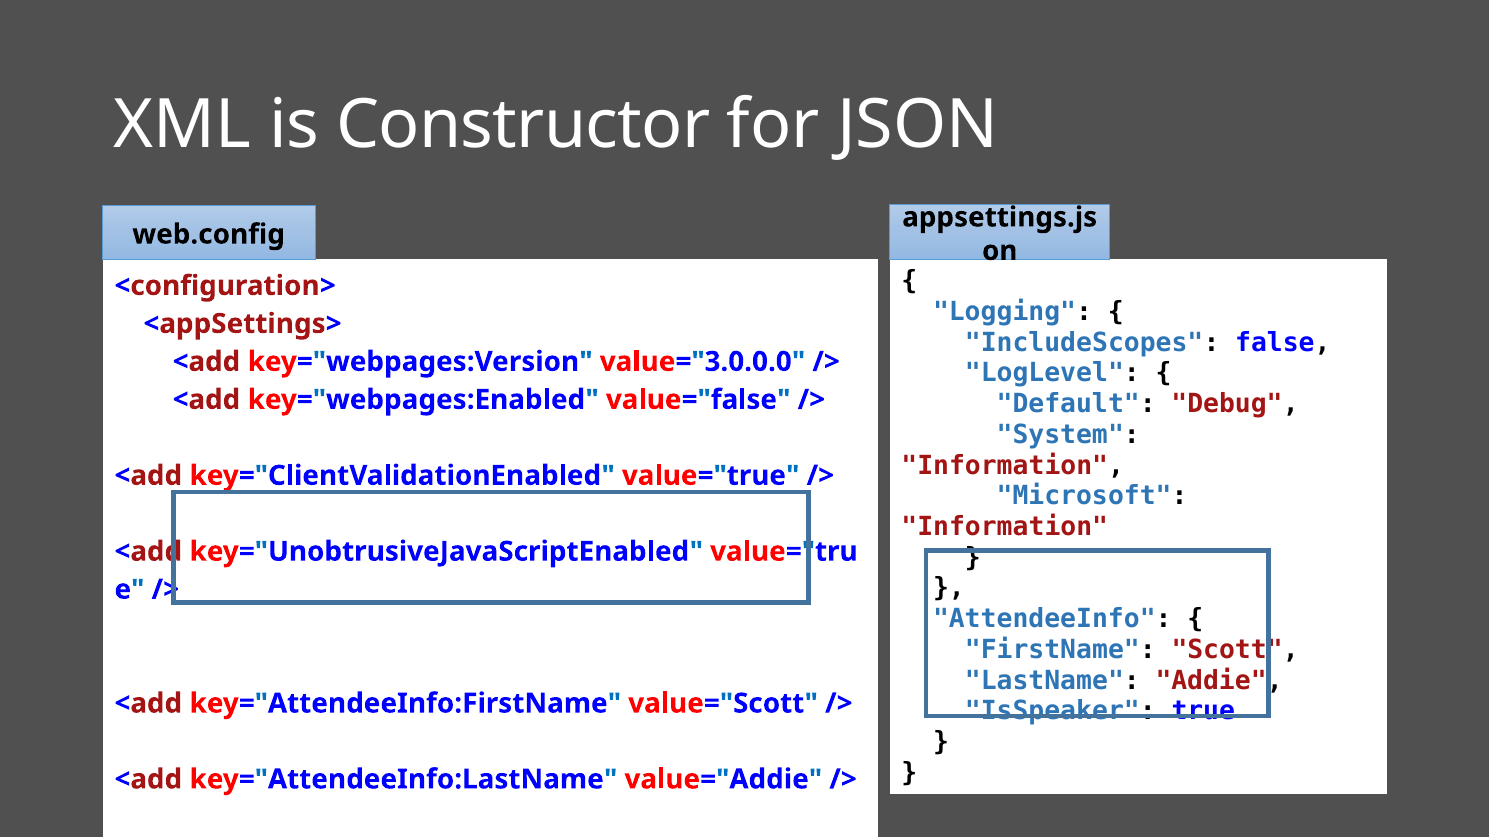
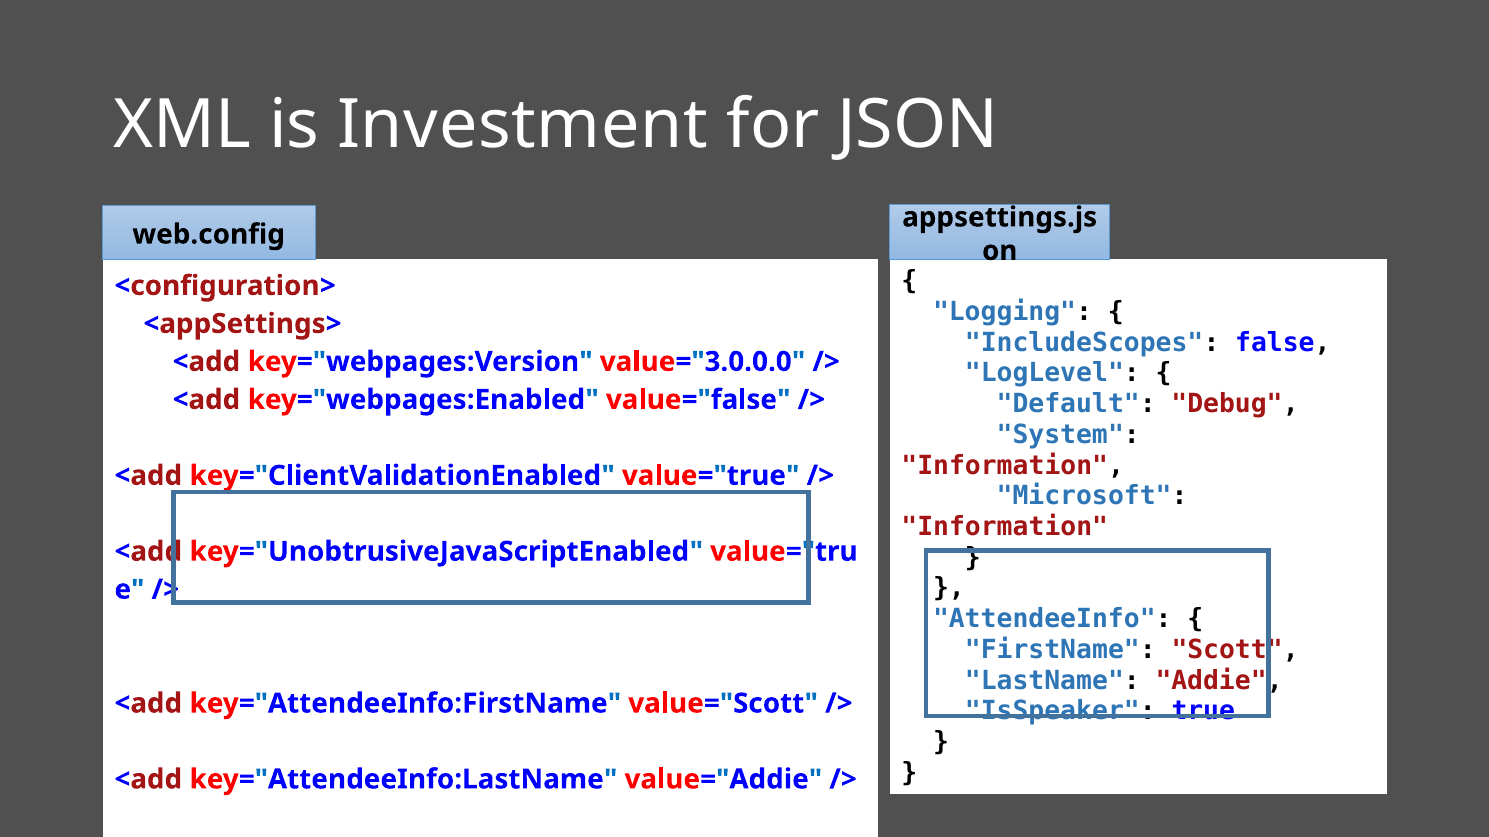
Constructor: Constructor -> Investment (523, 125)
